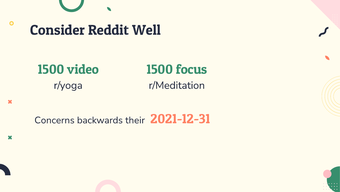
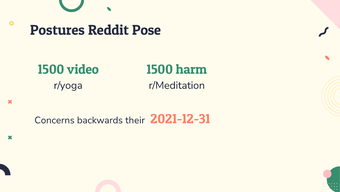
Consider: Consider -> Postures (58, 30)
Well: Well -> Pose (147, 30)
focus: focus -> harm (191, 69)
